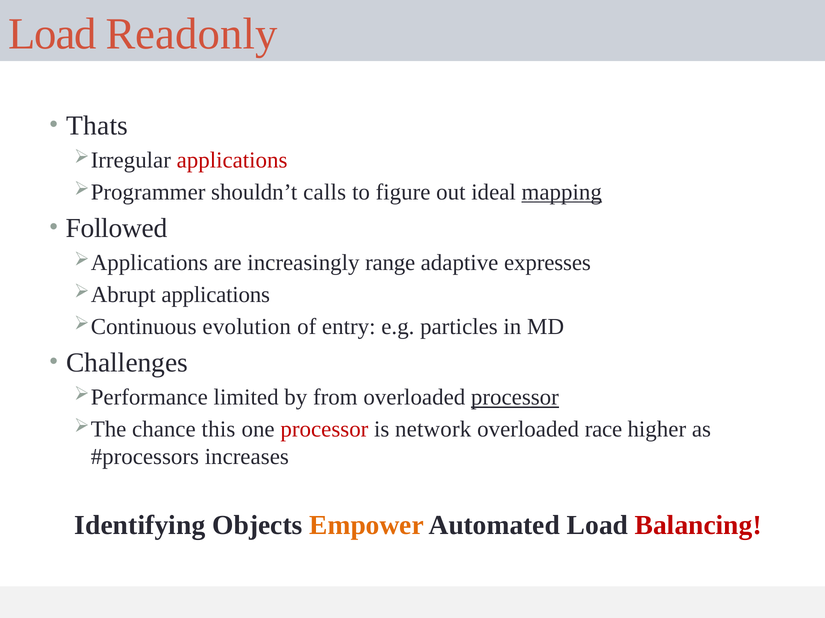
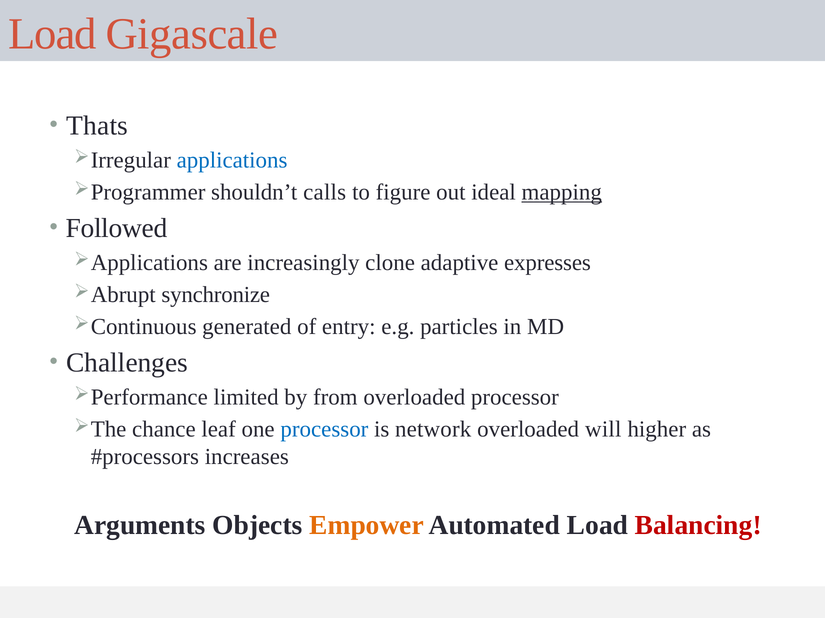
Readonly: Readonly -> Gigascale (192, 34)
applications colour: red -> blue (232, 160)
range: range -> clone (390, 263)
applications: applications -> synchronize (216, 295)
evolution: evolution -> generated (247, 327)
processor underline: present -> none (515, 398)
this: this -> leaf (219, 430)
processor colour: red -> blue (324, 430)
race: race -> will (603, 430)
Identifying: Identifying -> Arguments (140, 526)
